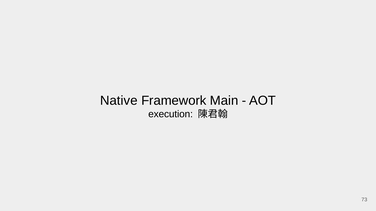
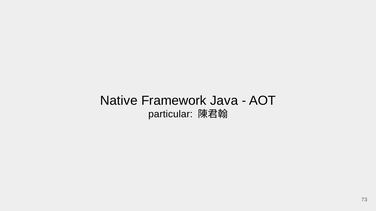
Main: Main -> Java (224, 101)
execution: execution -> particular (171, 115)
